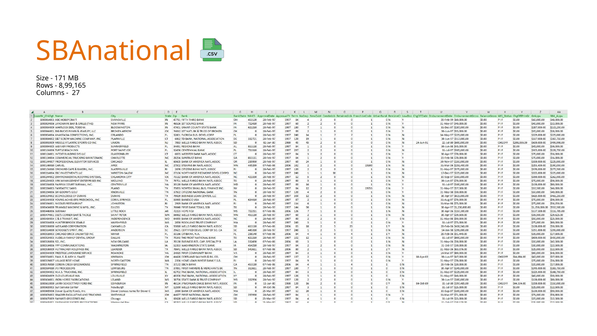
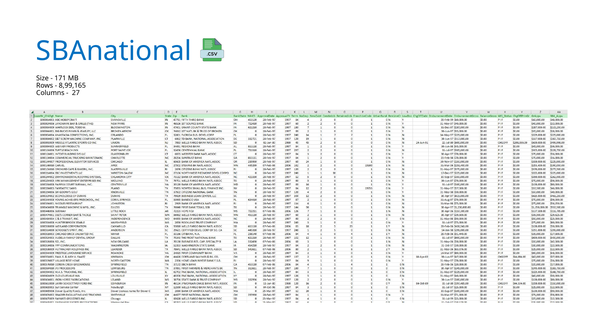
SBAnational colour: orange -> blue (114, 51)
